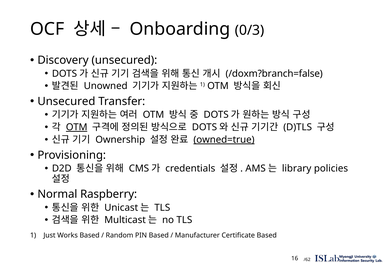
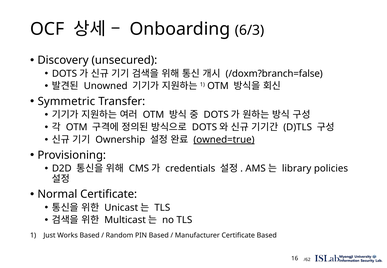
0/3: 0/3 -> 6/3 (250, 30)
Unsecured: Unsecured -> Symmetric (66, 101)
OTM underline: present -> none (77, 127)
Normal Raspberry: Raspberry -> Certificate (109, 194)
